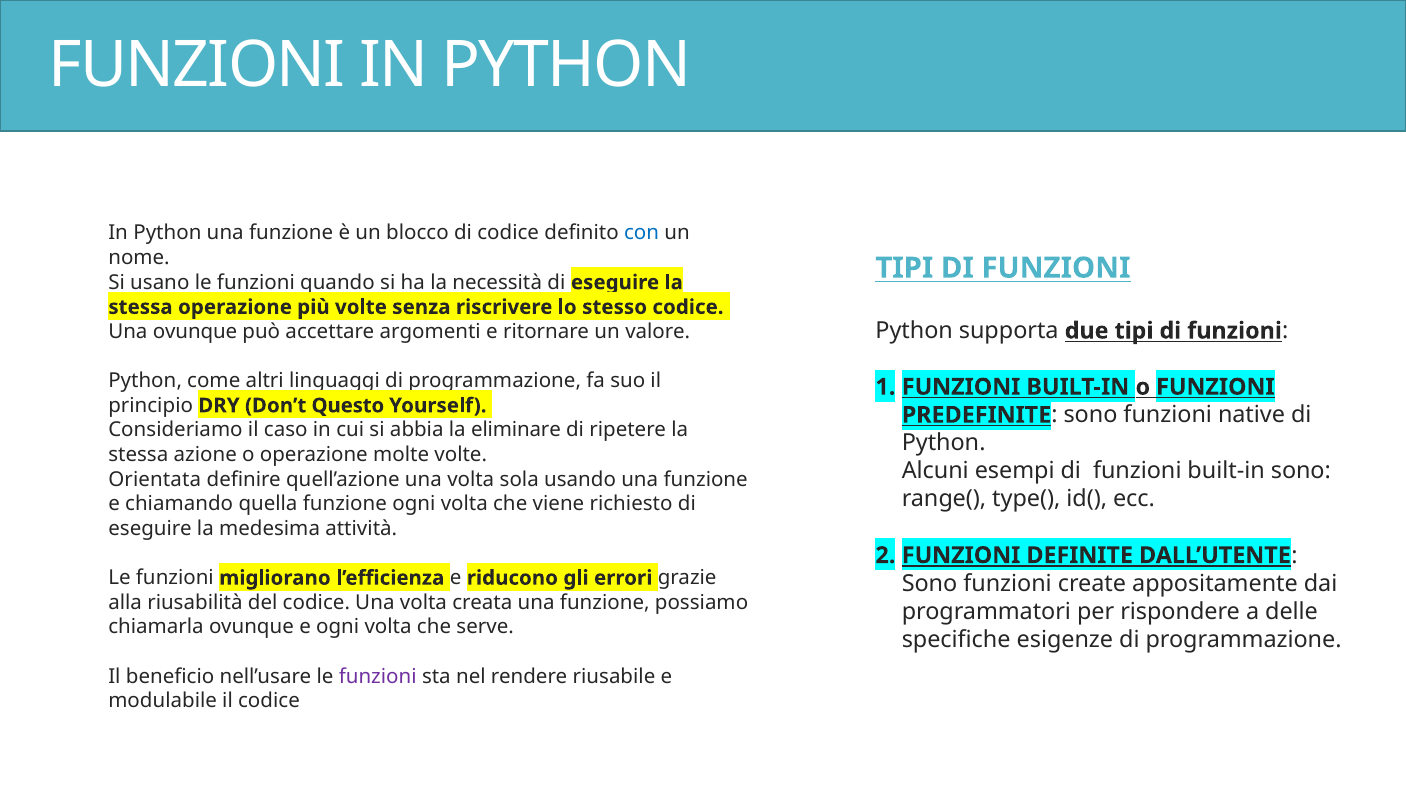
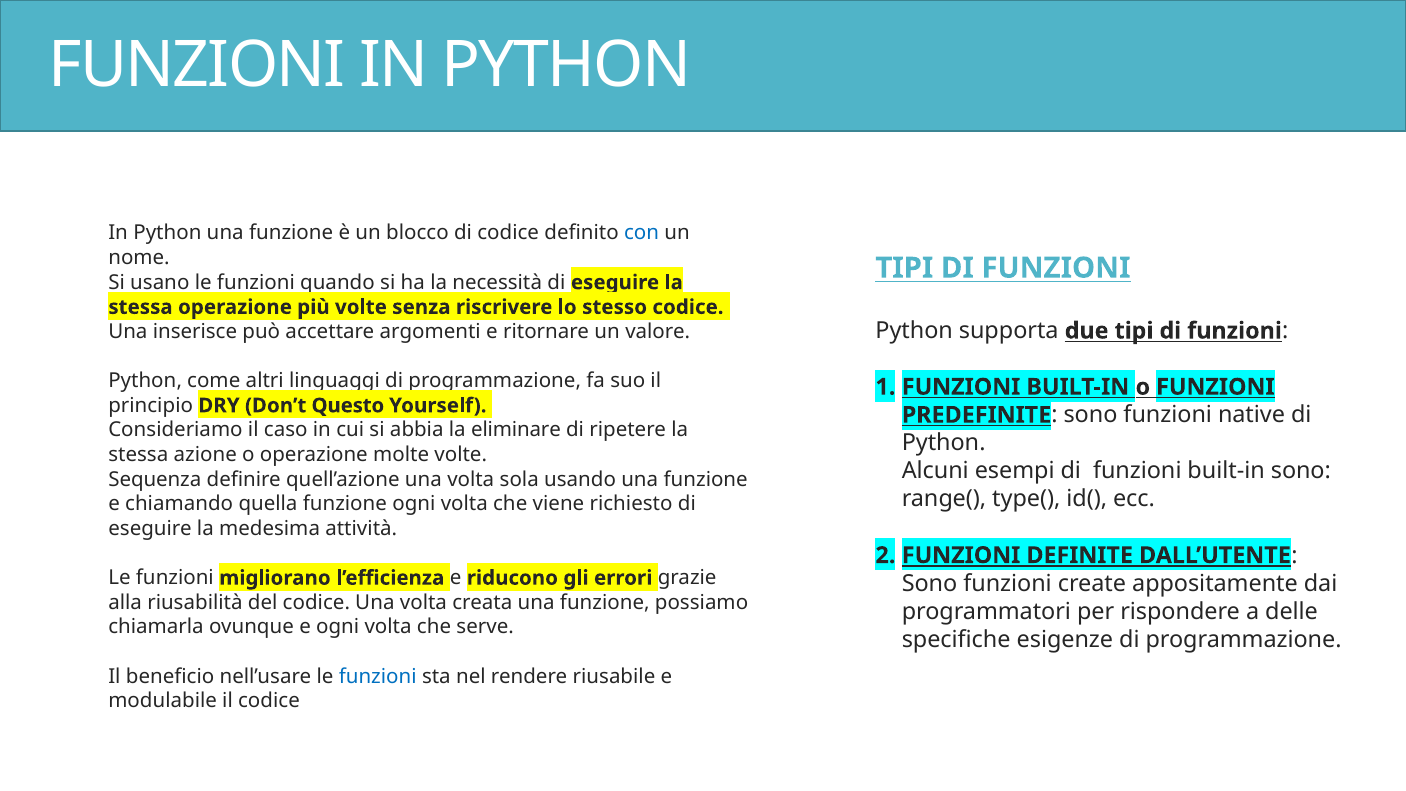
Una ovunque: ovunque -> inserisce (195, 332)
Orientata: Orientata -> Sequenza (155, 479)
funzioni colour: purple -> blue (378, 676)
